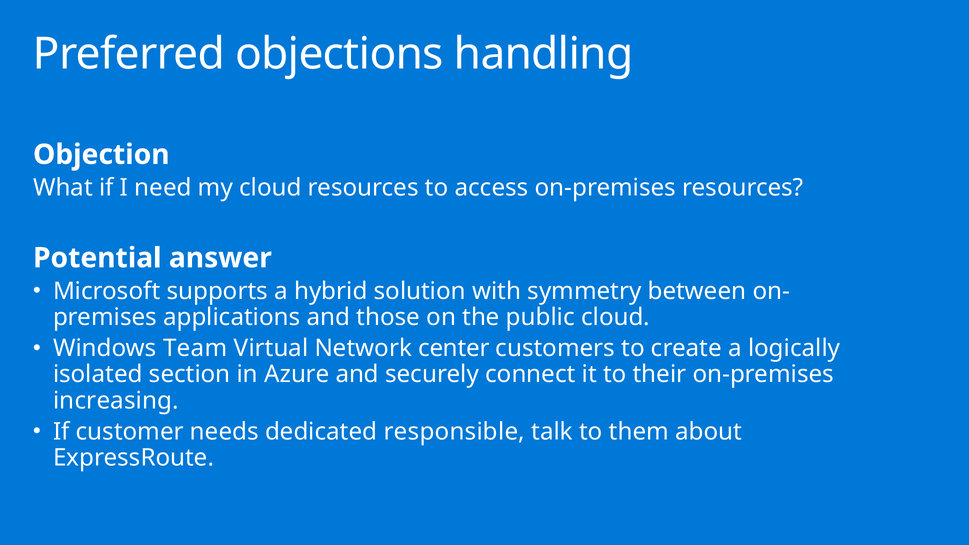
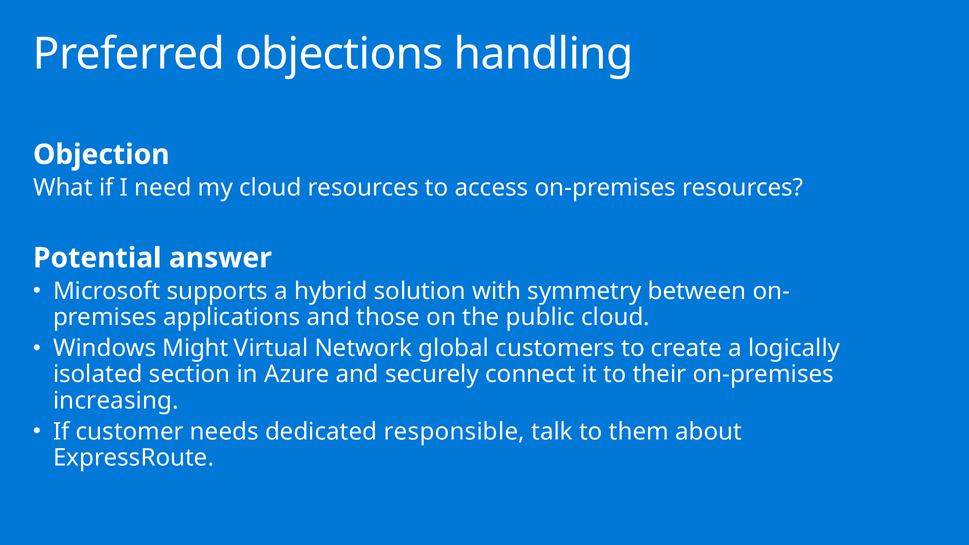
Team: Team -> Might (195, 348)
center: center -> global (454, 348)
